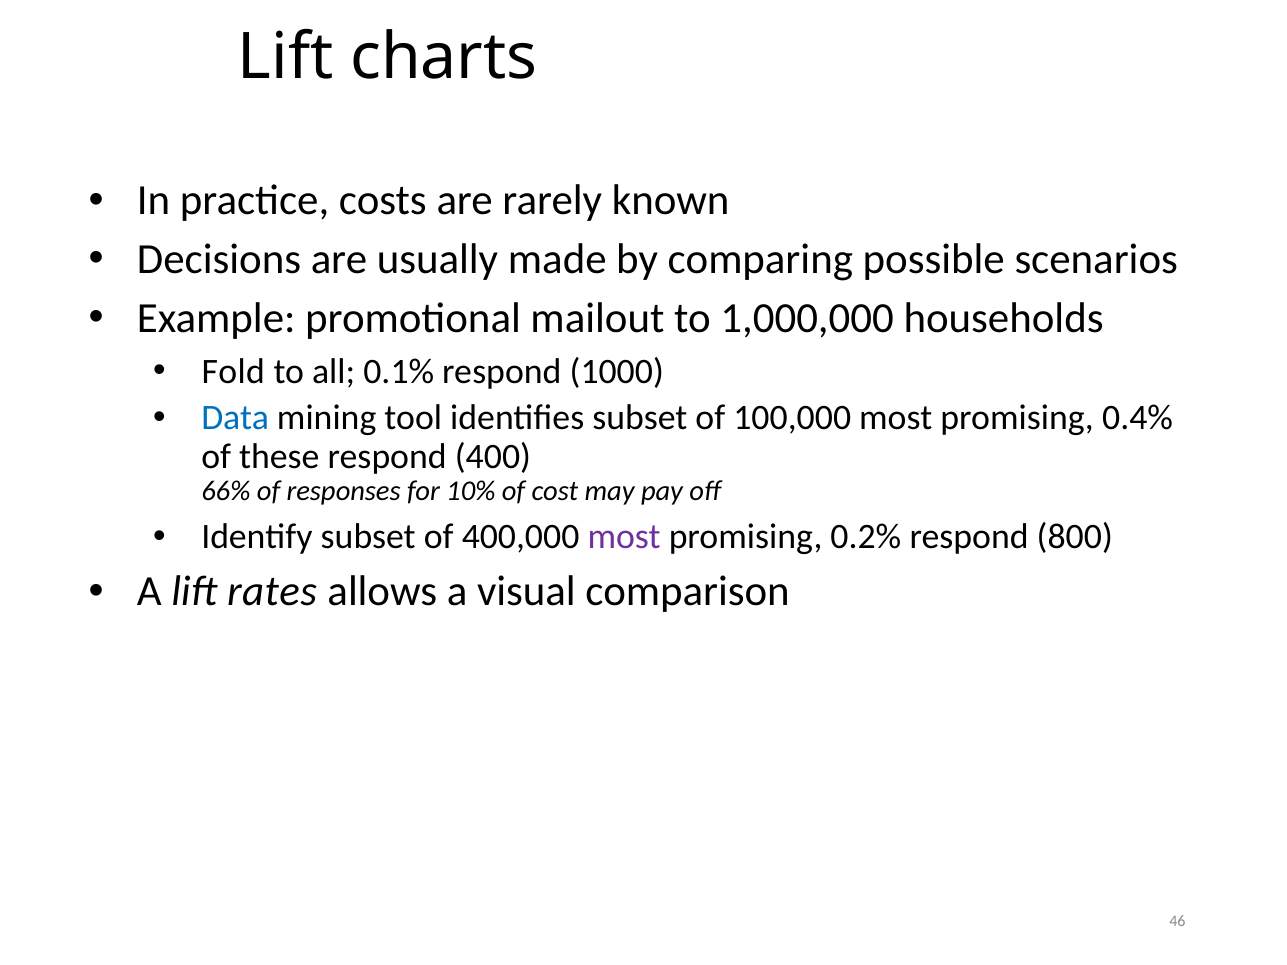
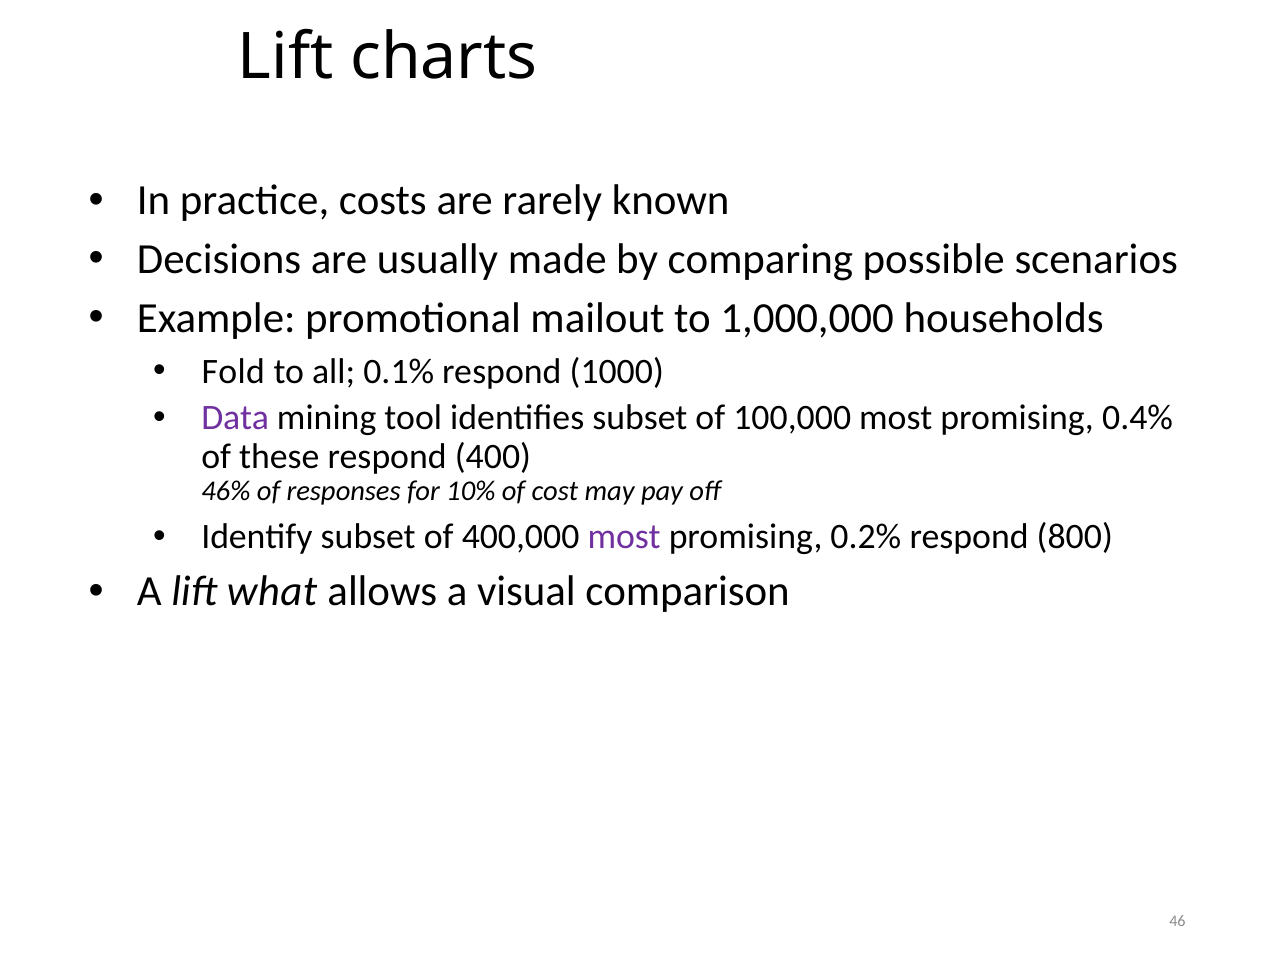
Data colour: blue -> purple (235, 418)
66%: 66% -> 46% (226, 491)
rates: rates -> what (272, 592)
